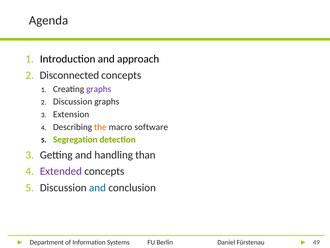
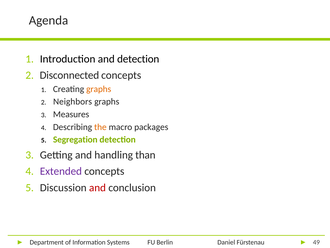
and approach: approach -> detection (138, 59)
graphs colour: purple -> orange (99, 89)
Discussion: Discussion -> Neighbors (73, 101)
Extension: Extension -> Measures (71, 114)
software: software -> packages (151, 127)
and colour: blue -> red (97, 187)
